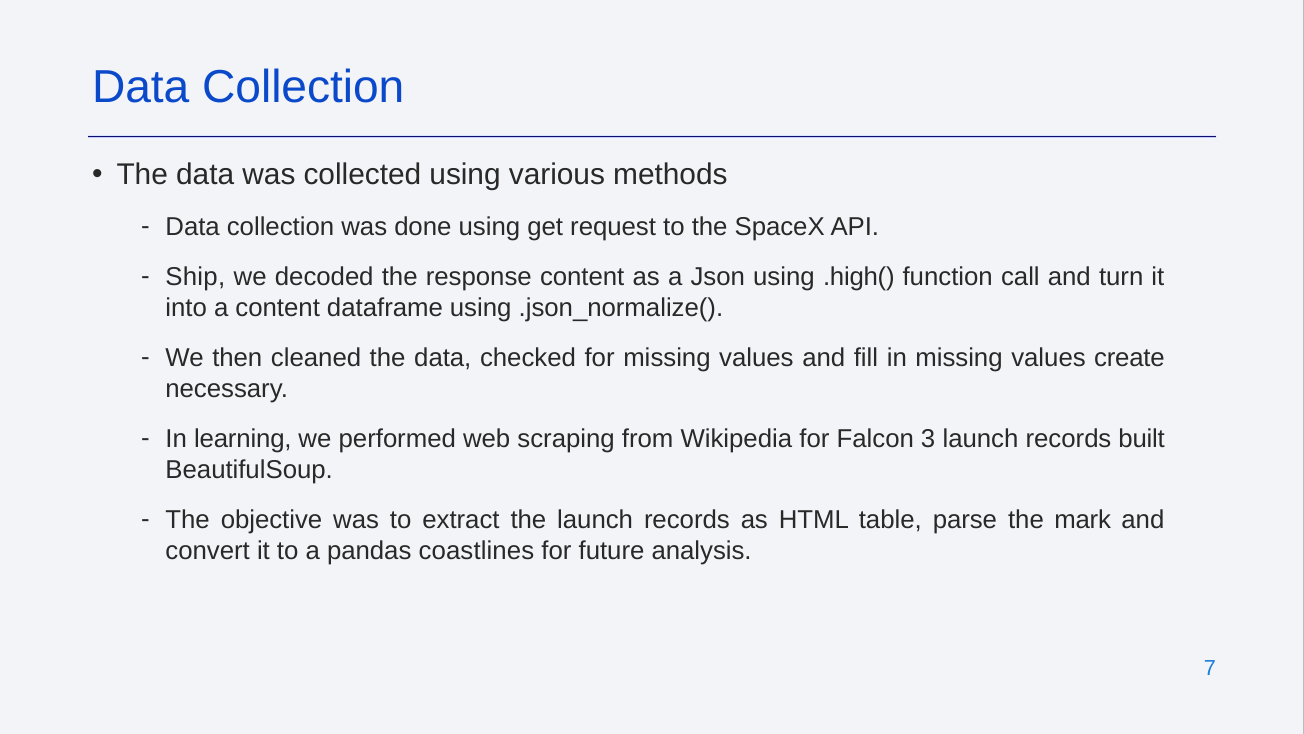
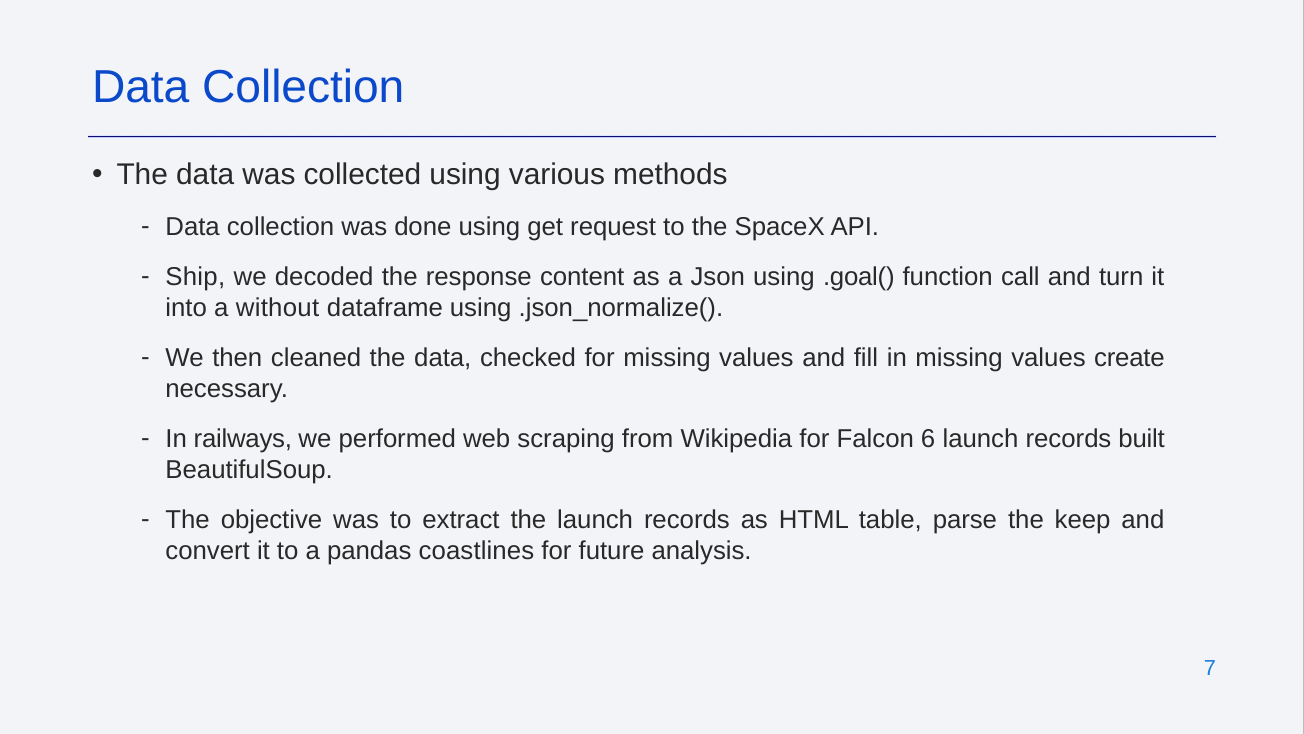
.high(: .high( -> .goal( (859, 277)
a content: content -> without (278, 308)
learning: learning -> railways (243, 439)
3: 3 -> 6 (928, 439)
mark: mark -> keep (1083, 520)
